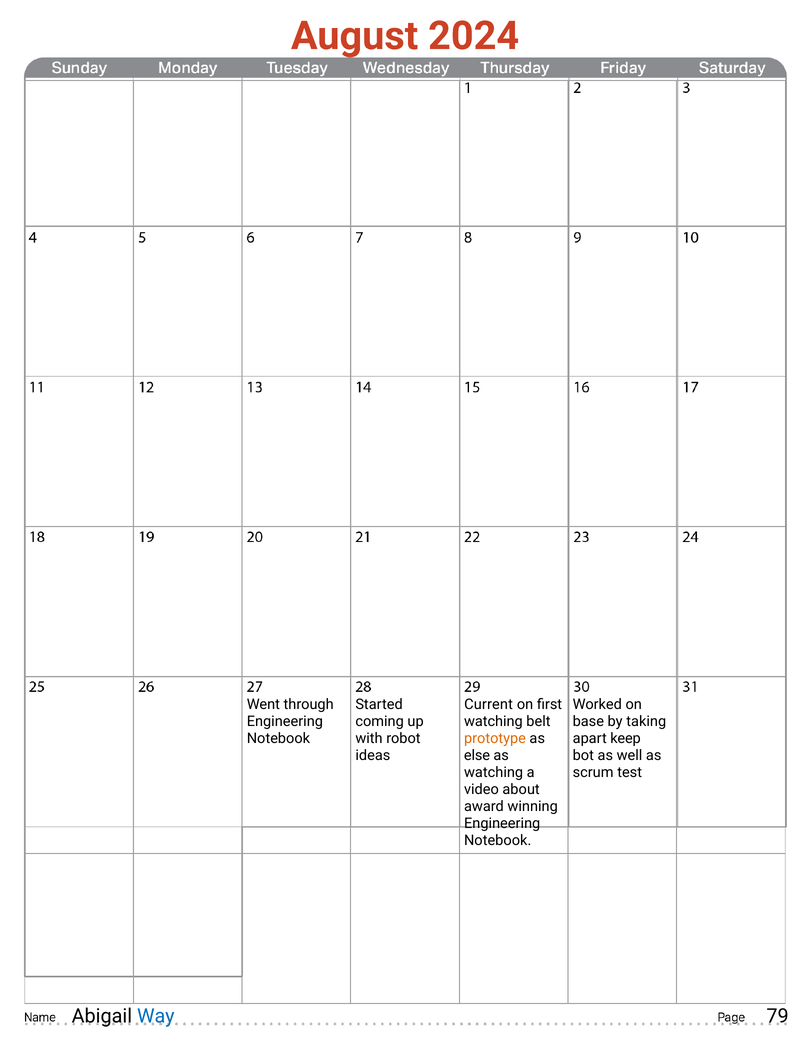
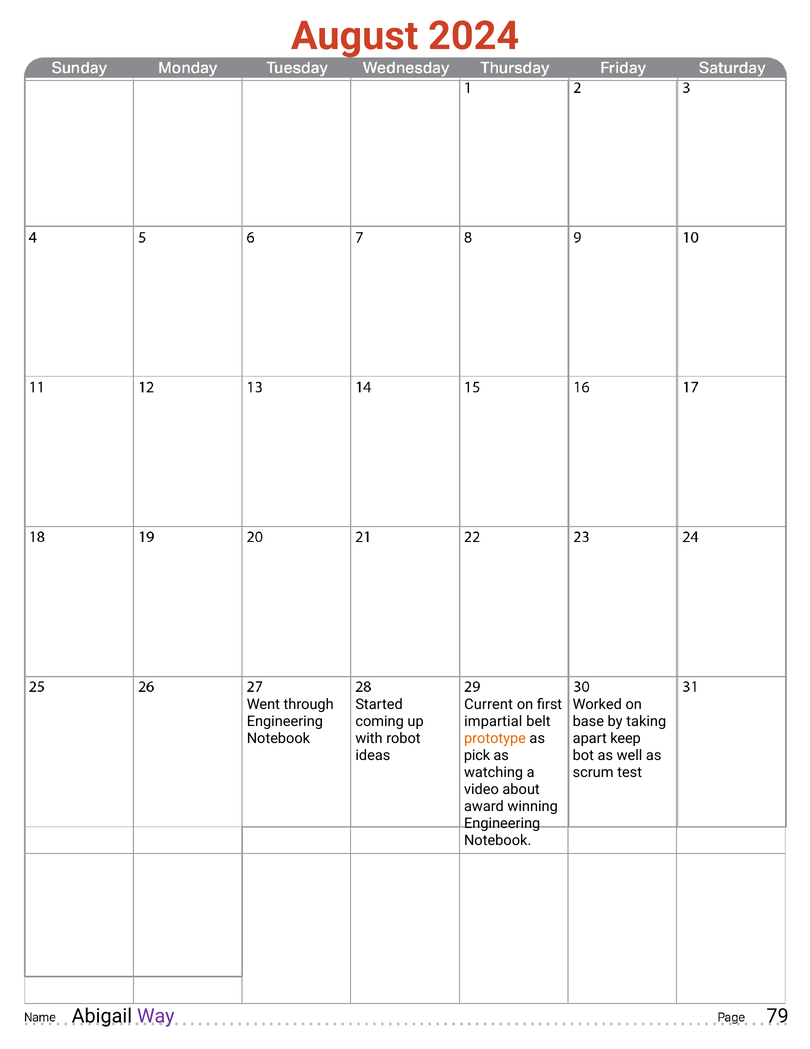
watching: watching -> impartial (493, 721)
else: else -> pick (477, 755)
Way colour: blue -> purple (156, 1016)
